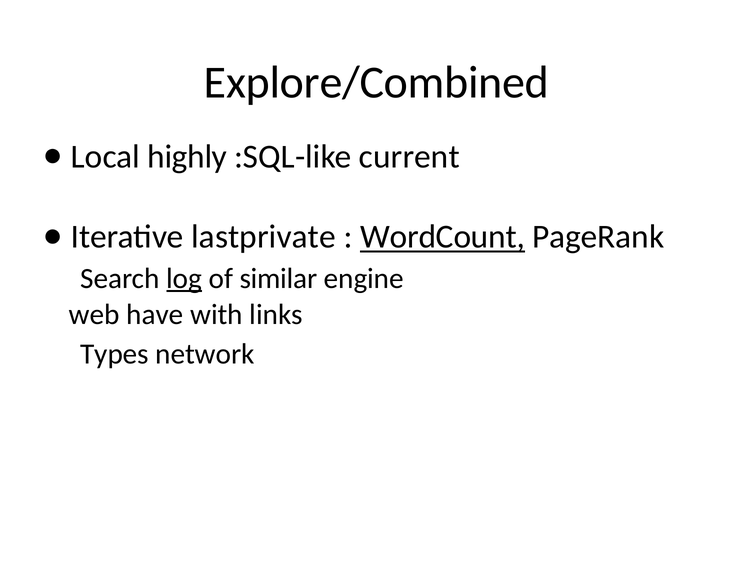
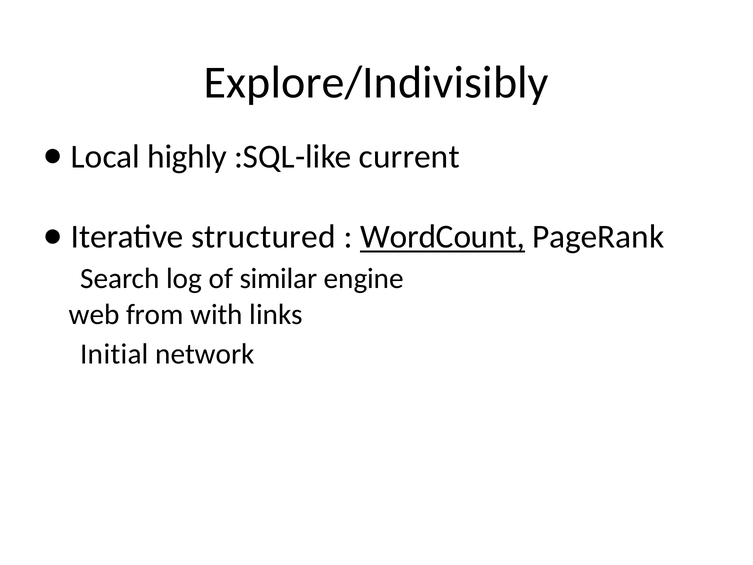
Explore/Combined: Explore/Combined -> Explore/Indivisibly (376, 83)
lastprivate: lastprivate -> structured (263, 237)
log underline: present -> none (184, 278)
have: have -> from (155, 314)
Types: Types -> Initial (114, 354)
